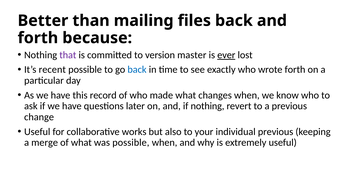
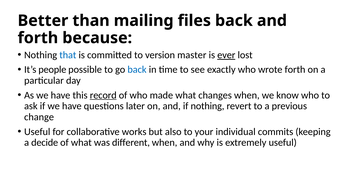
that colour: purple -> blue (68, 55)
recent: recent -> people (52, 70)
record underline: none -> present (103, 95)
individual previous: previous -> commits (276, 132)
merge: merge -> decide (45, 142)
was possible: possible -> different (131, 142)
